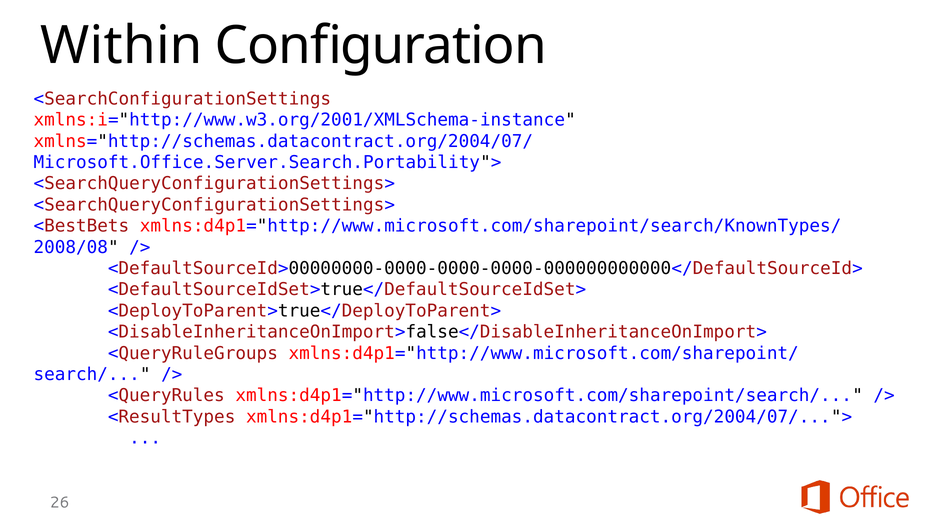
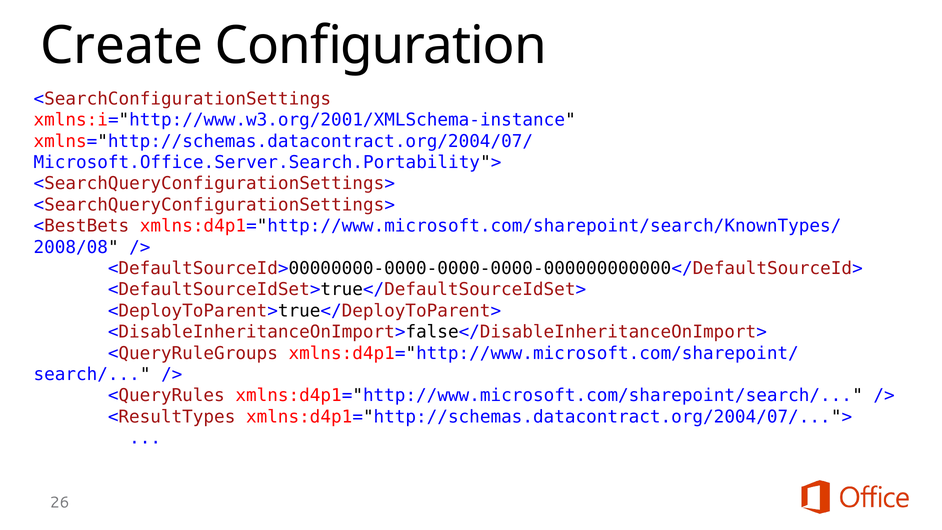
Within: Within -> Create (122, 46)
